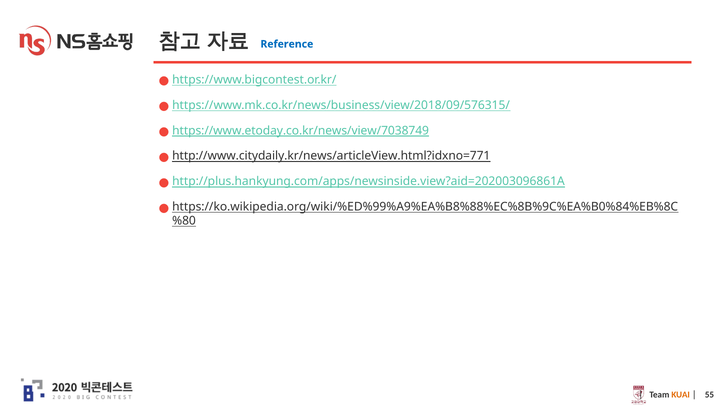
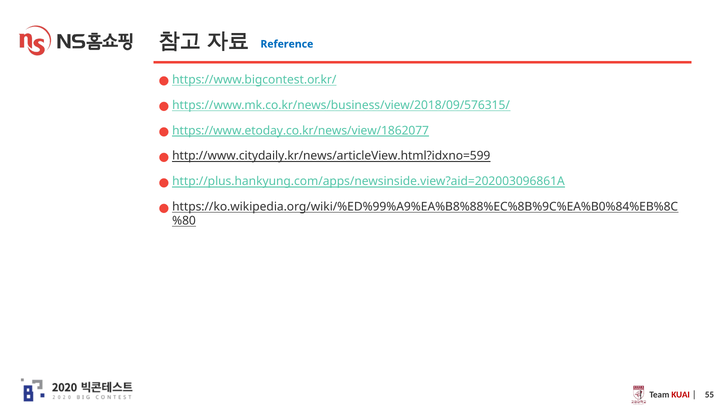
https://www.etoday.co.kr/news/view/7038749: https://www.etoday.co.kr/news/view/7038749 -> https://www.etoday.co.kr/news/view/1862077 (301, 131)
http://www.citydaily.kr/news/articleView.html?idxno=771: http://www.citydaily.kr/news/articleView.html?idxno=771 -> http://www.citydaily.kr/news/articleView.html?idxno=599 (331, 156)
KUAI colour: orange -> red (681, 395)
